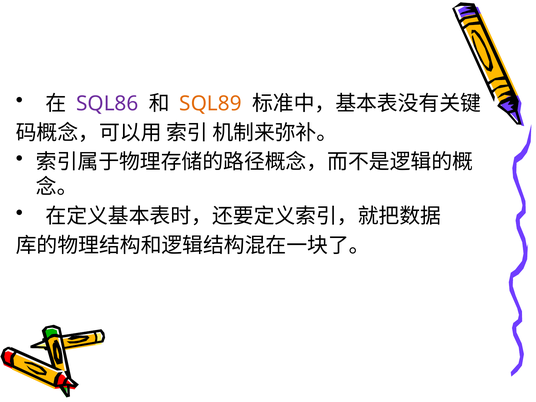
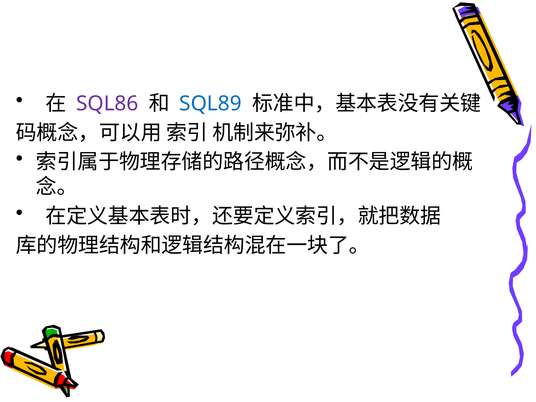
SQL89 colour: orange -> blue (210, 104)
